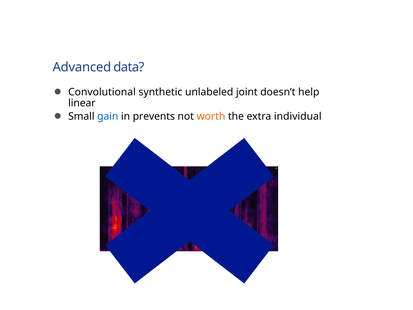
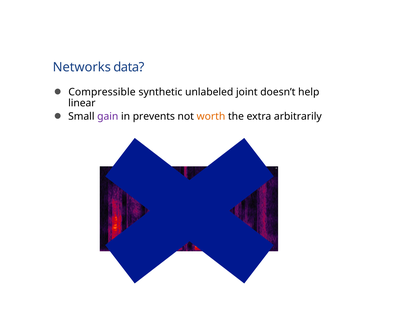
Advanced: Advanced -> Networks (82, 67)
Convolutional: Convolutional -> Compressible (102, 92)
gain colour: blue -> purple (108, 116)
individual: individual -> arbitrarily (298, 116)
